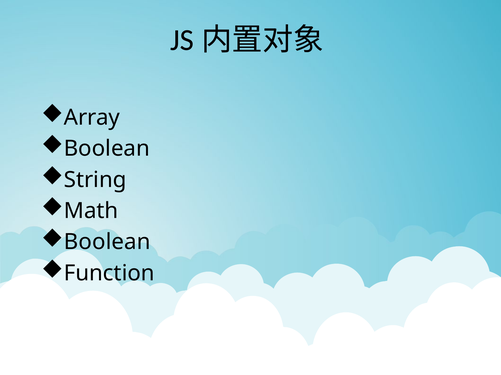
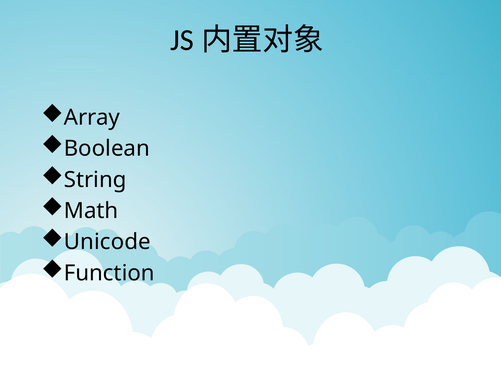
Boolean: Boolean -> Unicode (107, 242)
